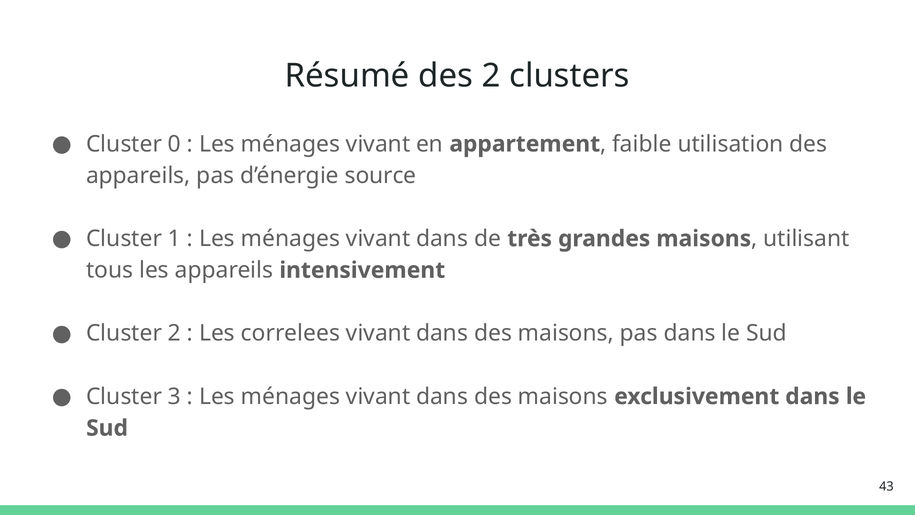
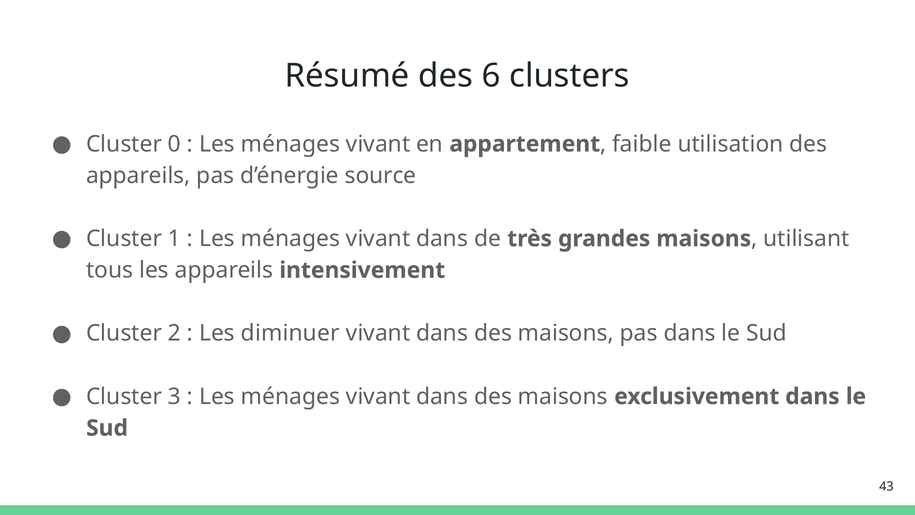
des 2: 2 -> 6 (491, 76)
correlees: correlees -> diminuer (290, 333)
